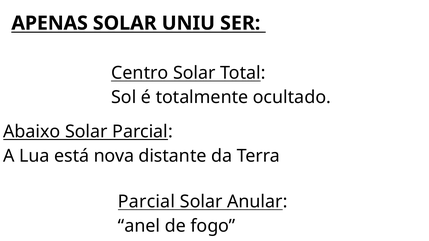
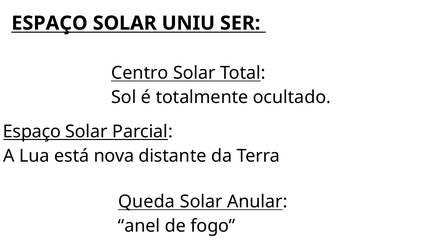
APENAS: APENAS -> ESPAÇO (49, 23)
Abaixo: Abaixo -> Espaço (32, 132)
Parcial: Parcial -> Queda (147, 202)
